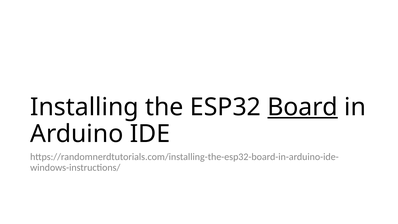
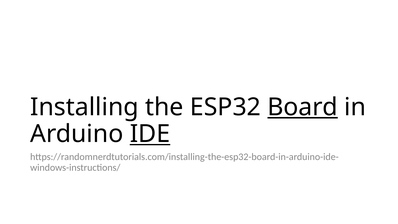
IDE underline: none -> present (150, 134)
